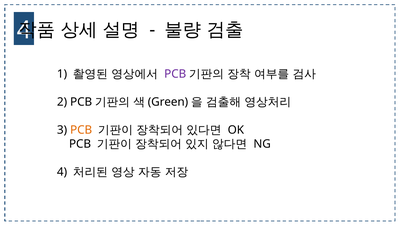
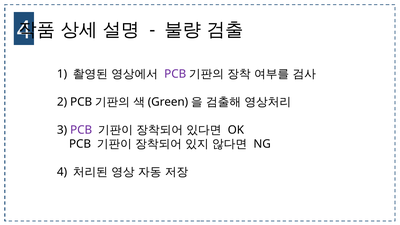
PCB colour: orange -> purple (81, 130)
